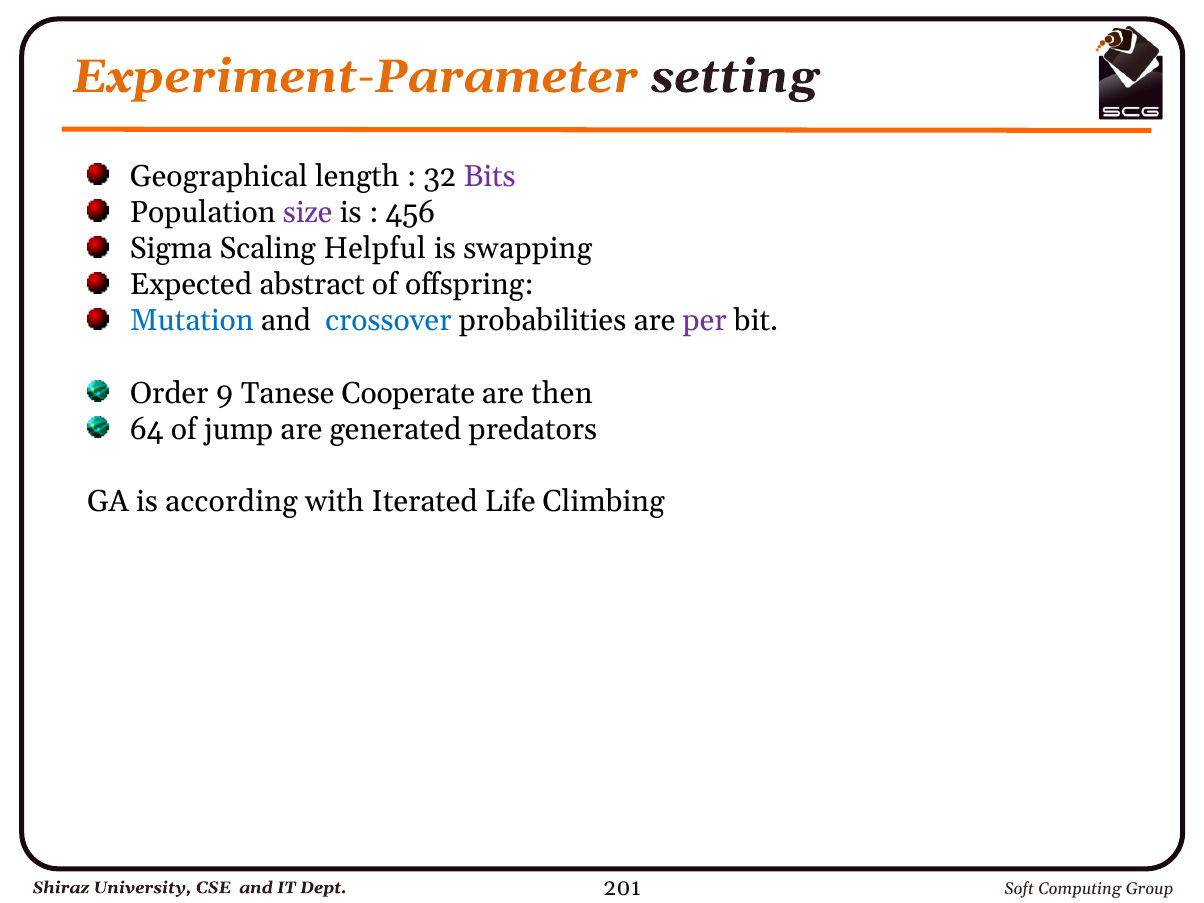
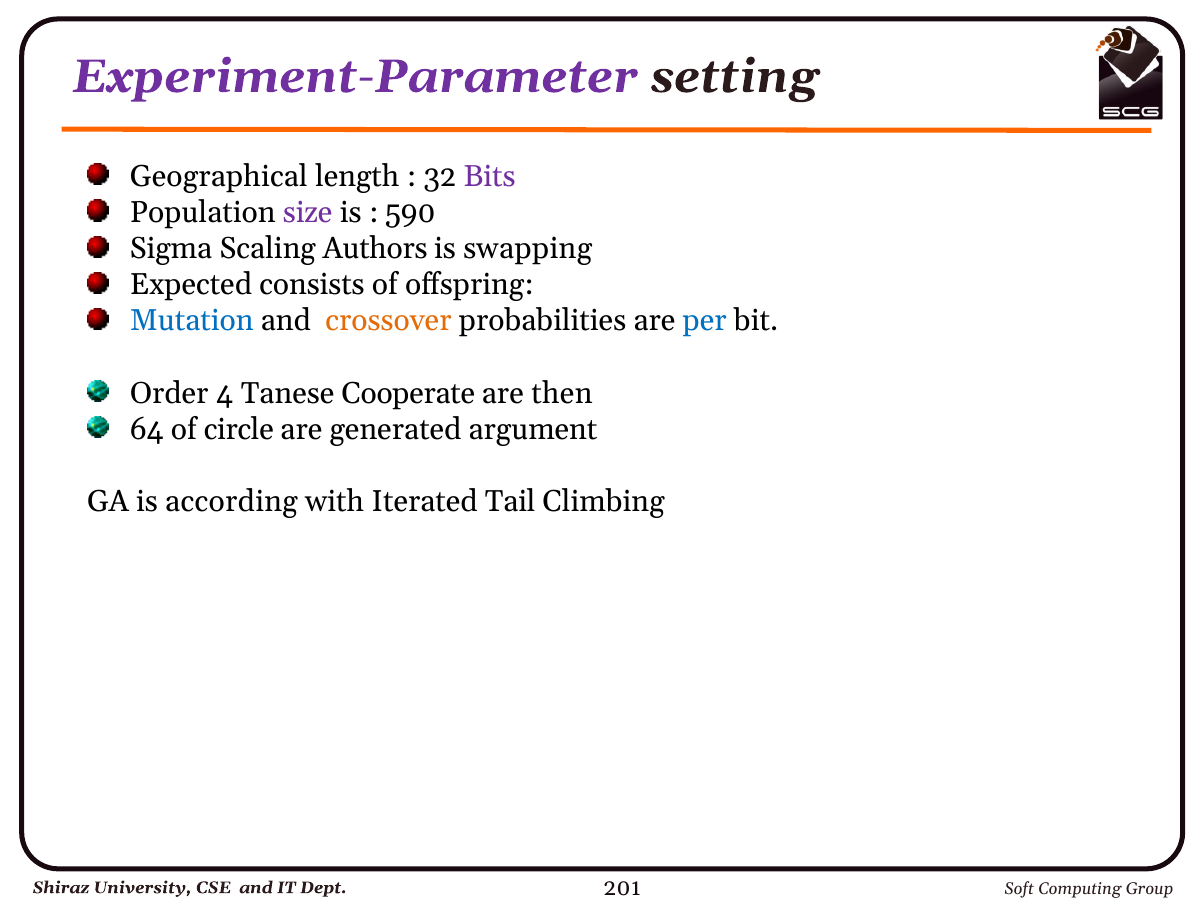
Experiment-Parameter colour: orange -> purple (355, 77)
456: 456 -> 590 (410, 213)
Helpful: Helpful -> Authors (375, 249)
abstract: abstract -> consists (312, 285)
crossover colour: blue -> orange (389, 321)
per colour: purple -> blue (705, 321)
9: 9 -> 4 (225, 393)
jump: jump -> circle (239, 429)
predators: predators -> argument (533, 429)
Life: Life -> Tail (510, 502)
